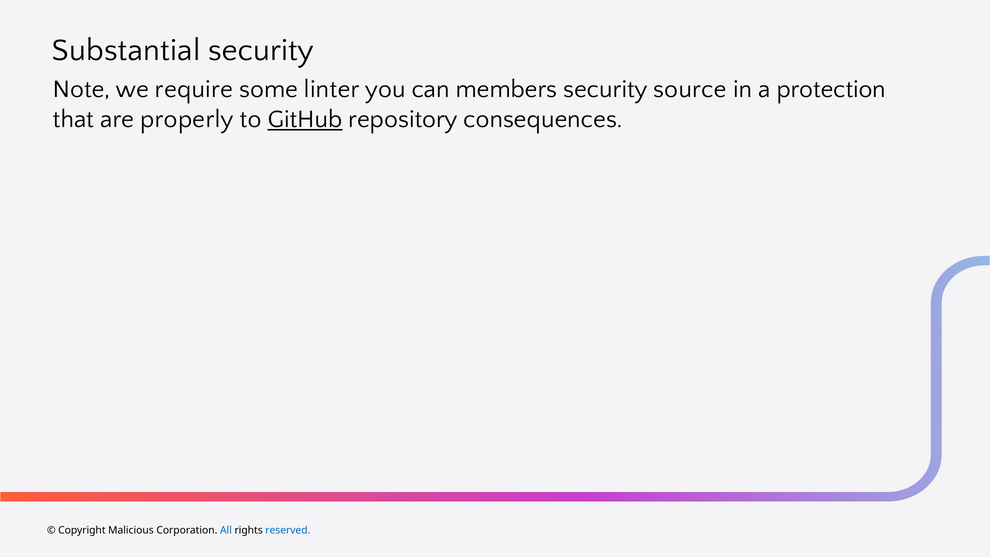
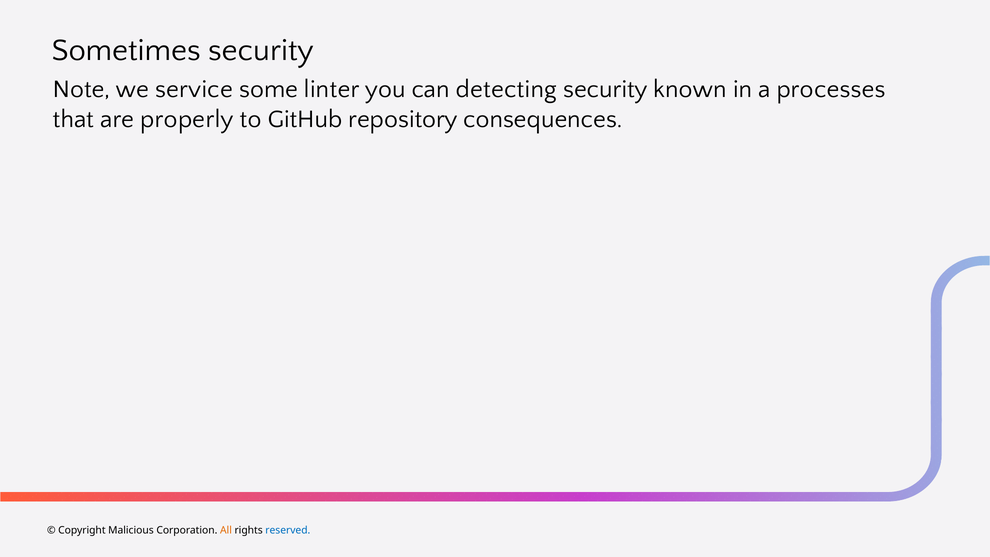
Substantial: Substantial -> Sometimes (126, 50)
require: require -> service (194, 89)
members: members -> detecting (506, 89)
source: source -> known (690, 89)
protection: protection -> processes (831, 89)
GitHub underline: present -> none (305, 119)
All colour: blue -> orange (226, 530)
